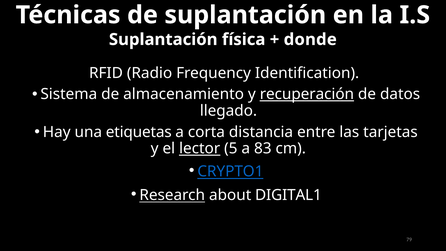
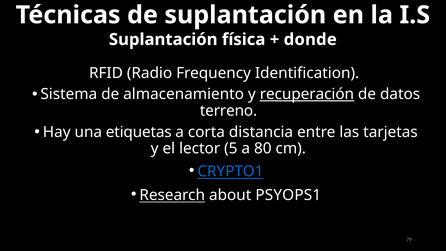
llegado: llegado -> terreno (228, 111)
lector underline: present -> none (200, 148)
83: 83 -> 80 (263, 148)
DIGITAL1: DIGITAL1 -> PSYOPS1 (288, 195)
